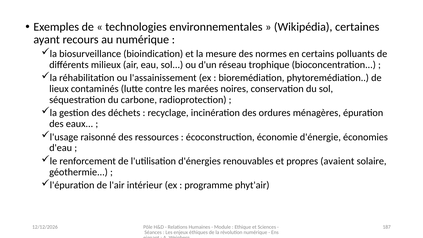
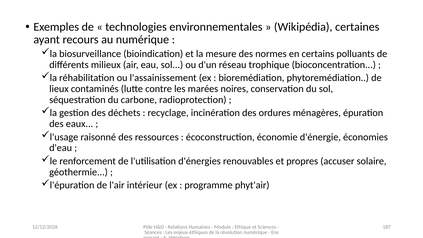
avaient: avaient -> accuser (337, 161)
